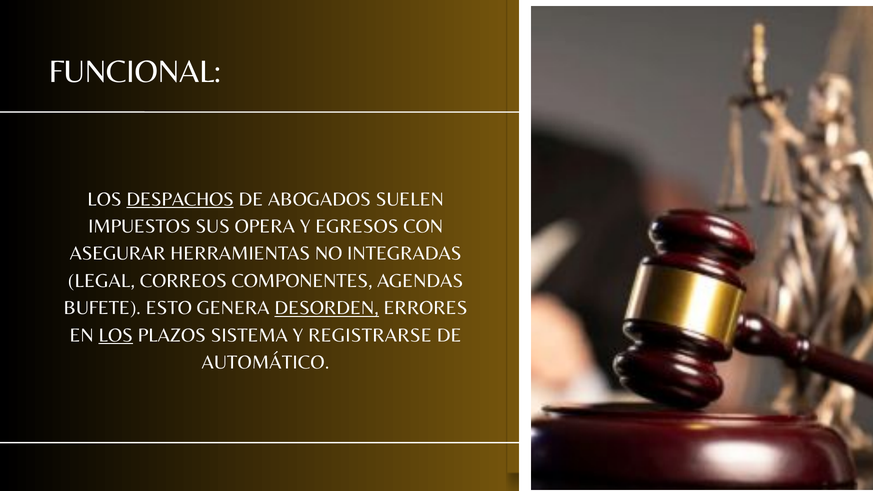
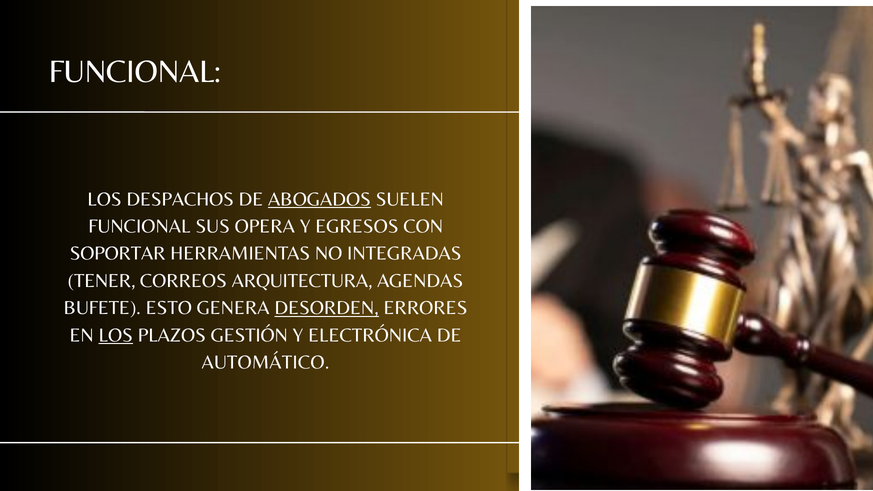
DESPACHOS underline: present -> none (180, 199)
ABOGADOS underline: none -> present (319, 199)
IMPUESTOS: IMPUESTOS -> FUNCIONAL (139, 226)
ASEGURAR: ASEGURAR -> SOPORTAR (118, 254)
LEGAL: LEGAL -> TENER (102, 281)
COMPONENTES: COMPONENTES -> ARQUITECTURA (302, 281)
SISTEMA: SISTEMA -> GESTIÓN (249, 335)
REGISTRARSE: REGISTRARSE -> ELECTRÓNICA (370, 335)
